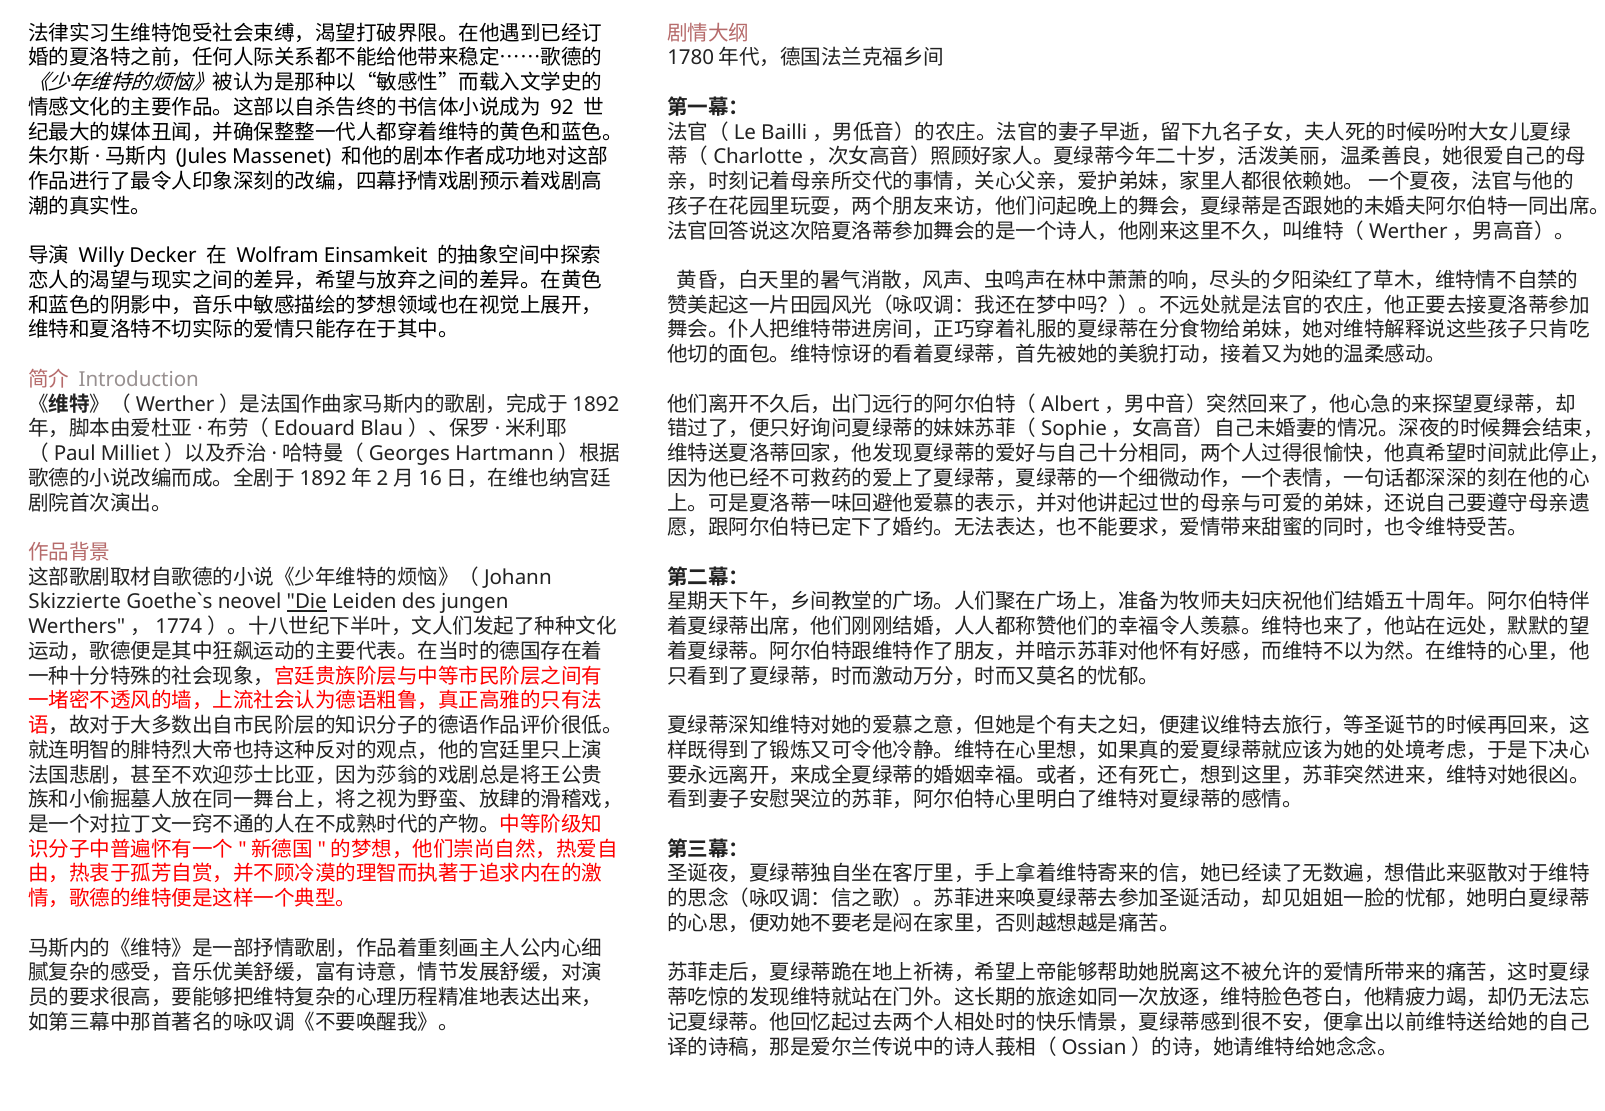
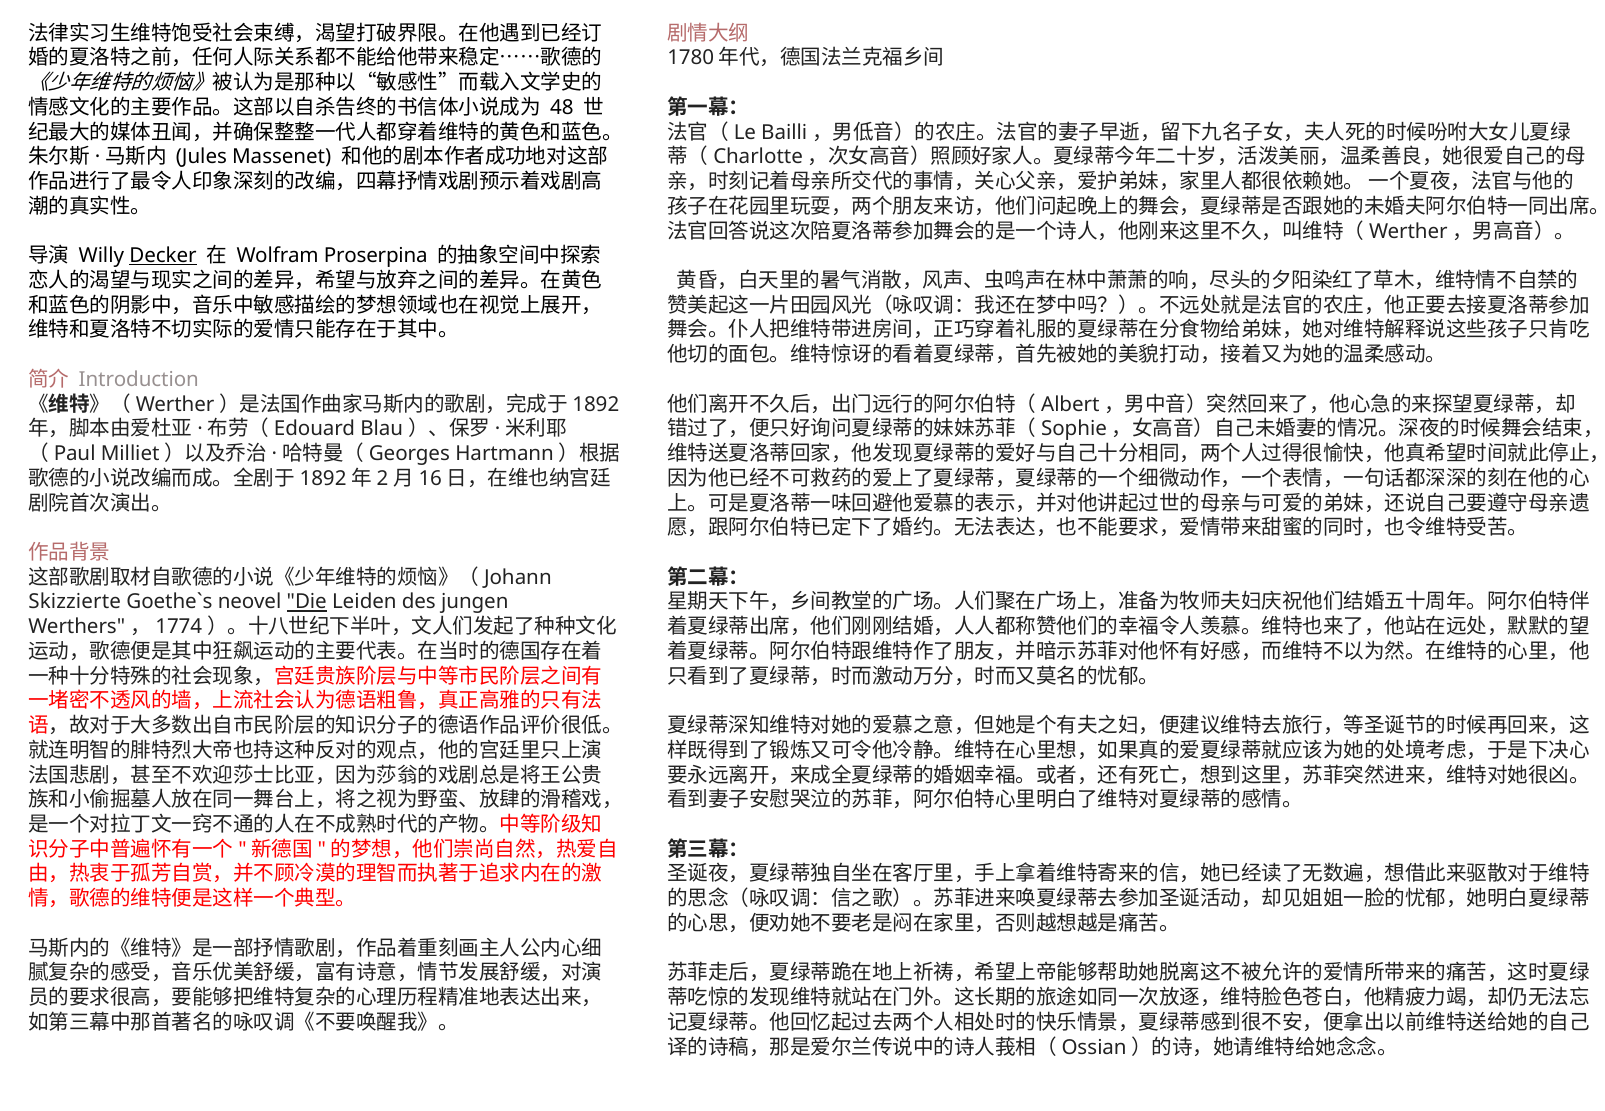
92: 92 -> 48 (562, 108)
Decker underline: none -> present (163, 256)
Einsamkeit: Einsamkeit -> Proserpina (376, 256)
